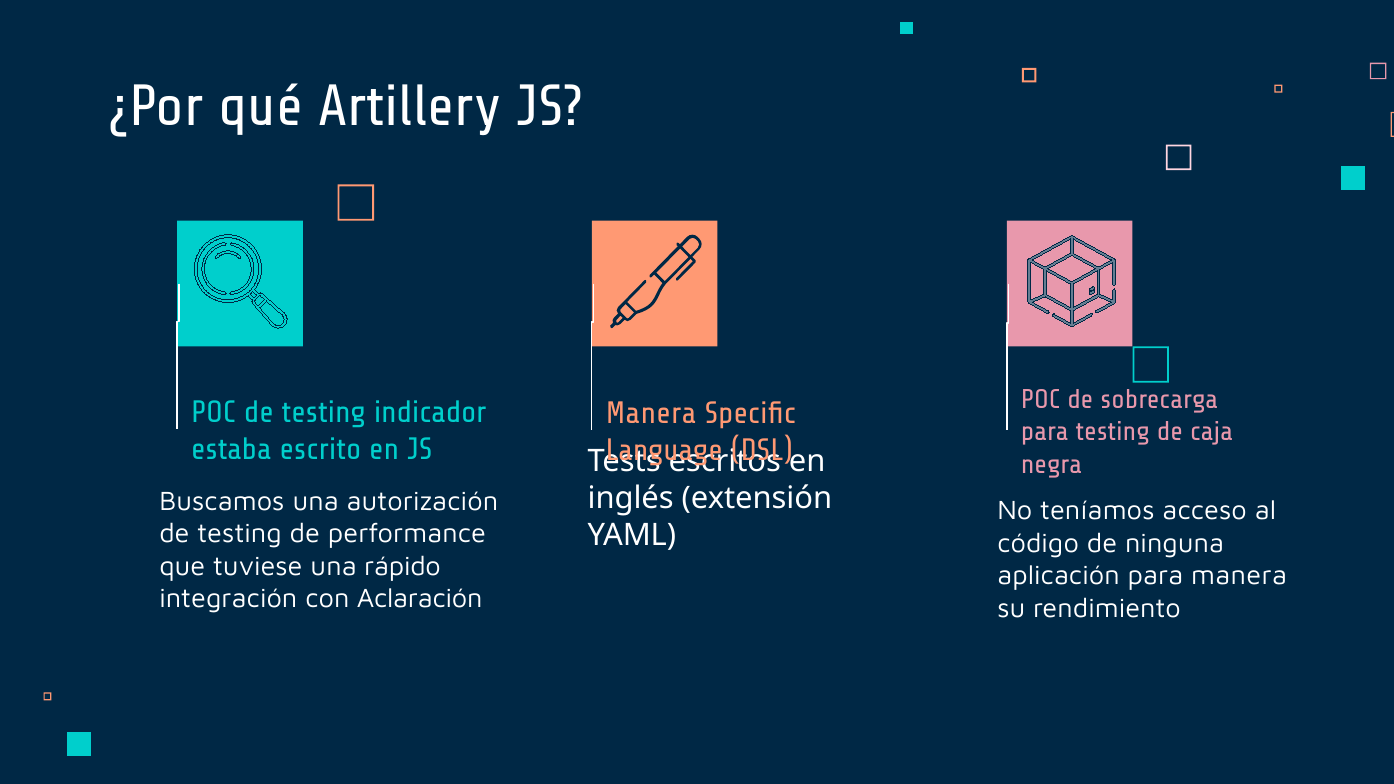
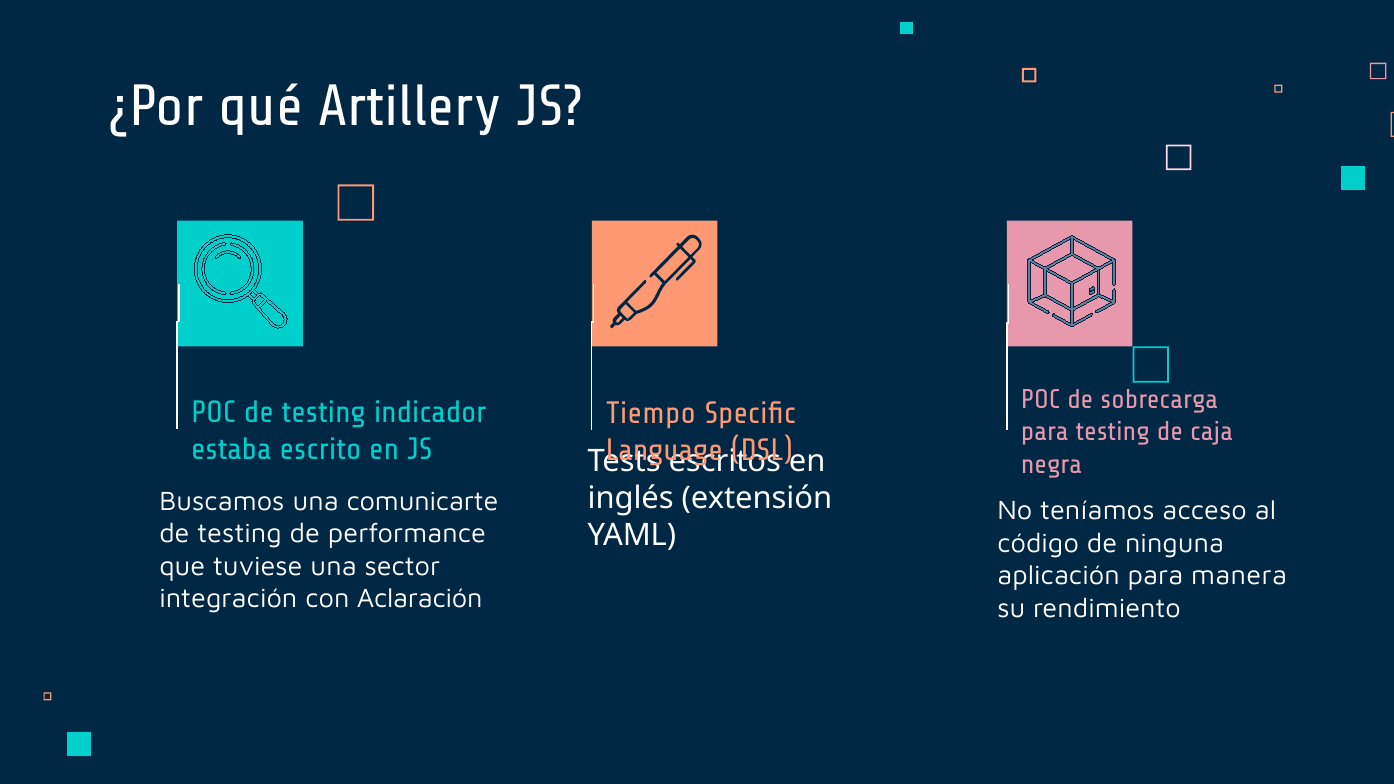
Manera: Manera -> Tiempo (651, 414)
autorización: autorización -> comunicarte (423, 501)
rápido: rápido -> sector (402, 566)
